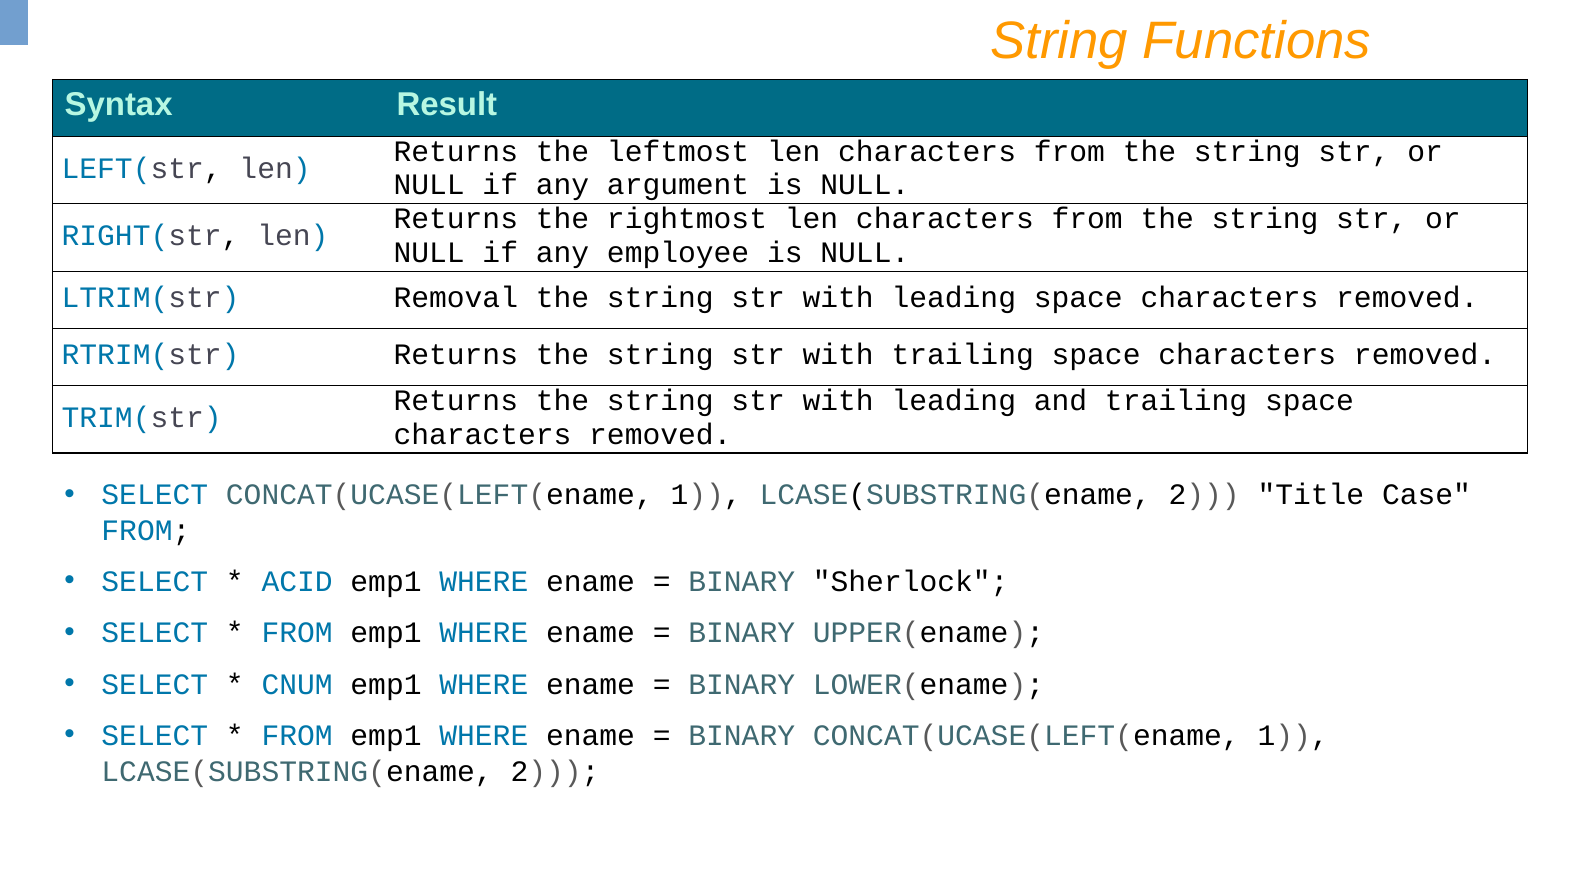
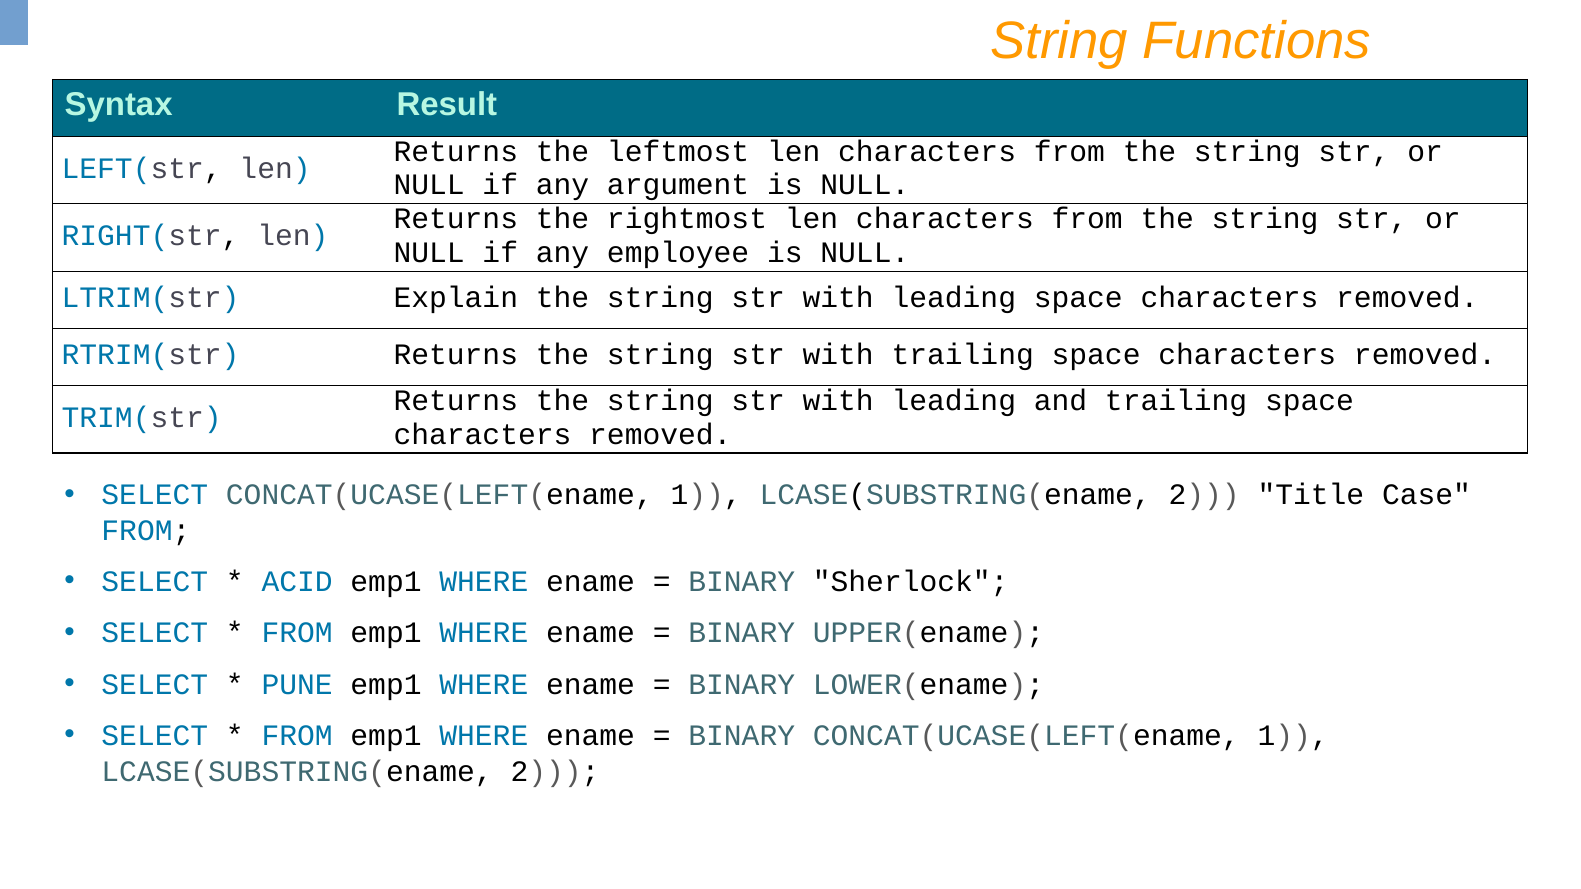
Removal: Removal -> Explain (456, 298)
CNUM: CNUM -> PUNE (297, 685)
